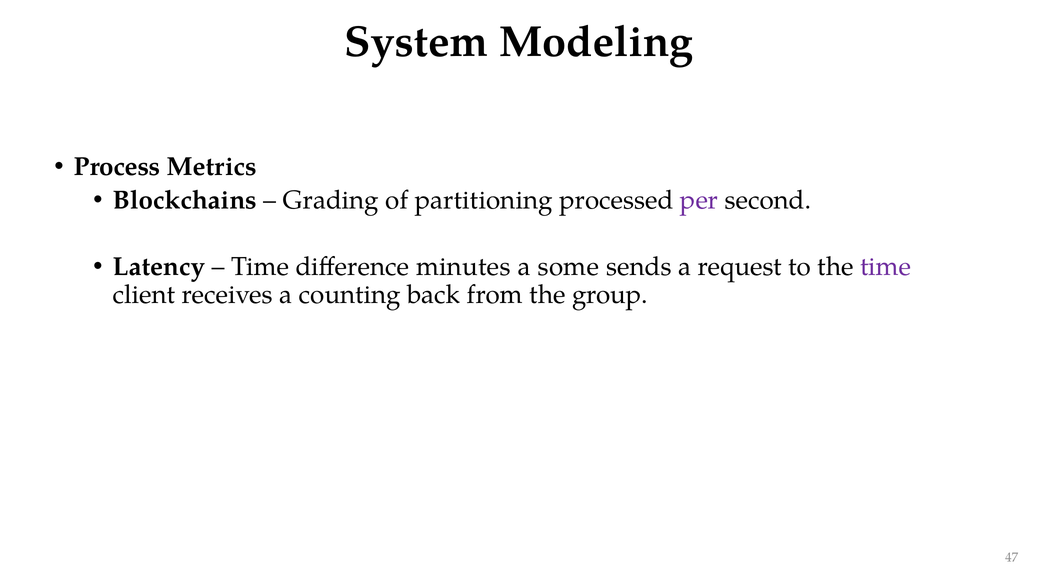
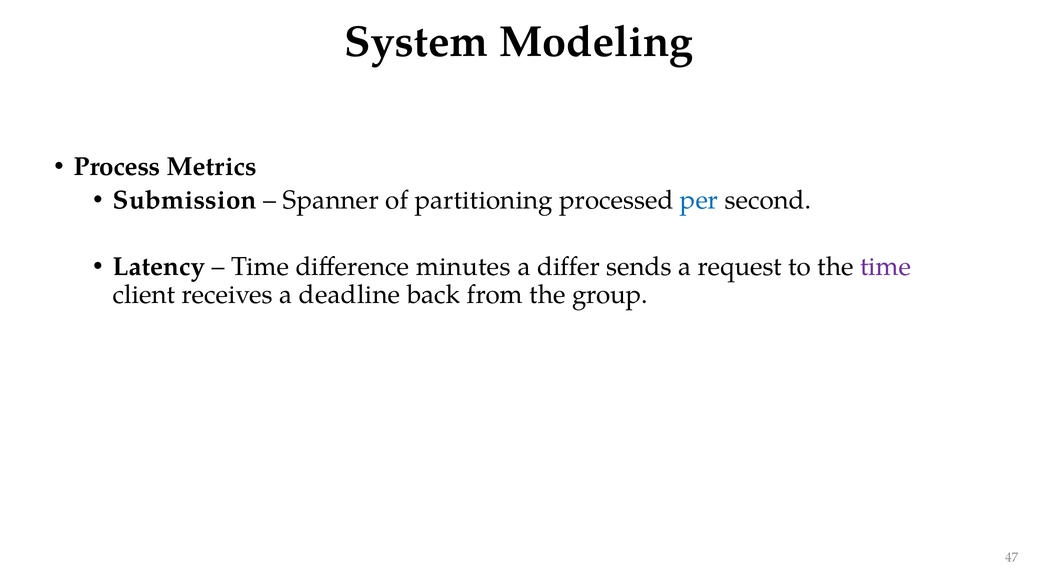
Blockchains: Blockchains -> Submission (185, 200)
Grading: Grading -> Spanner (331, 200)
per colour: purple -> blue (699, 200)
some: some -> differ (569, 267)
counting: counting -> deadline (350, 295)
